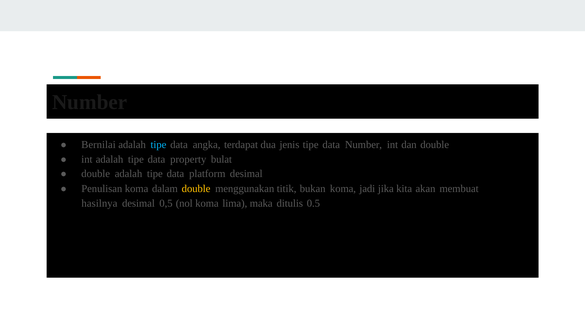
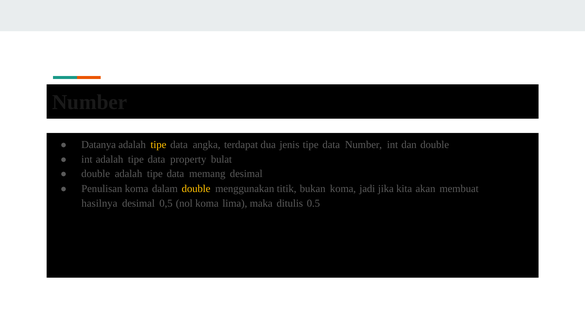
Bernilai: Bernilai -> Datanya (99, 145)
tipe colour: light blue -> yellow (158, 145)
platform: platform -> memang (207, 174)
